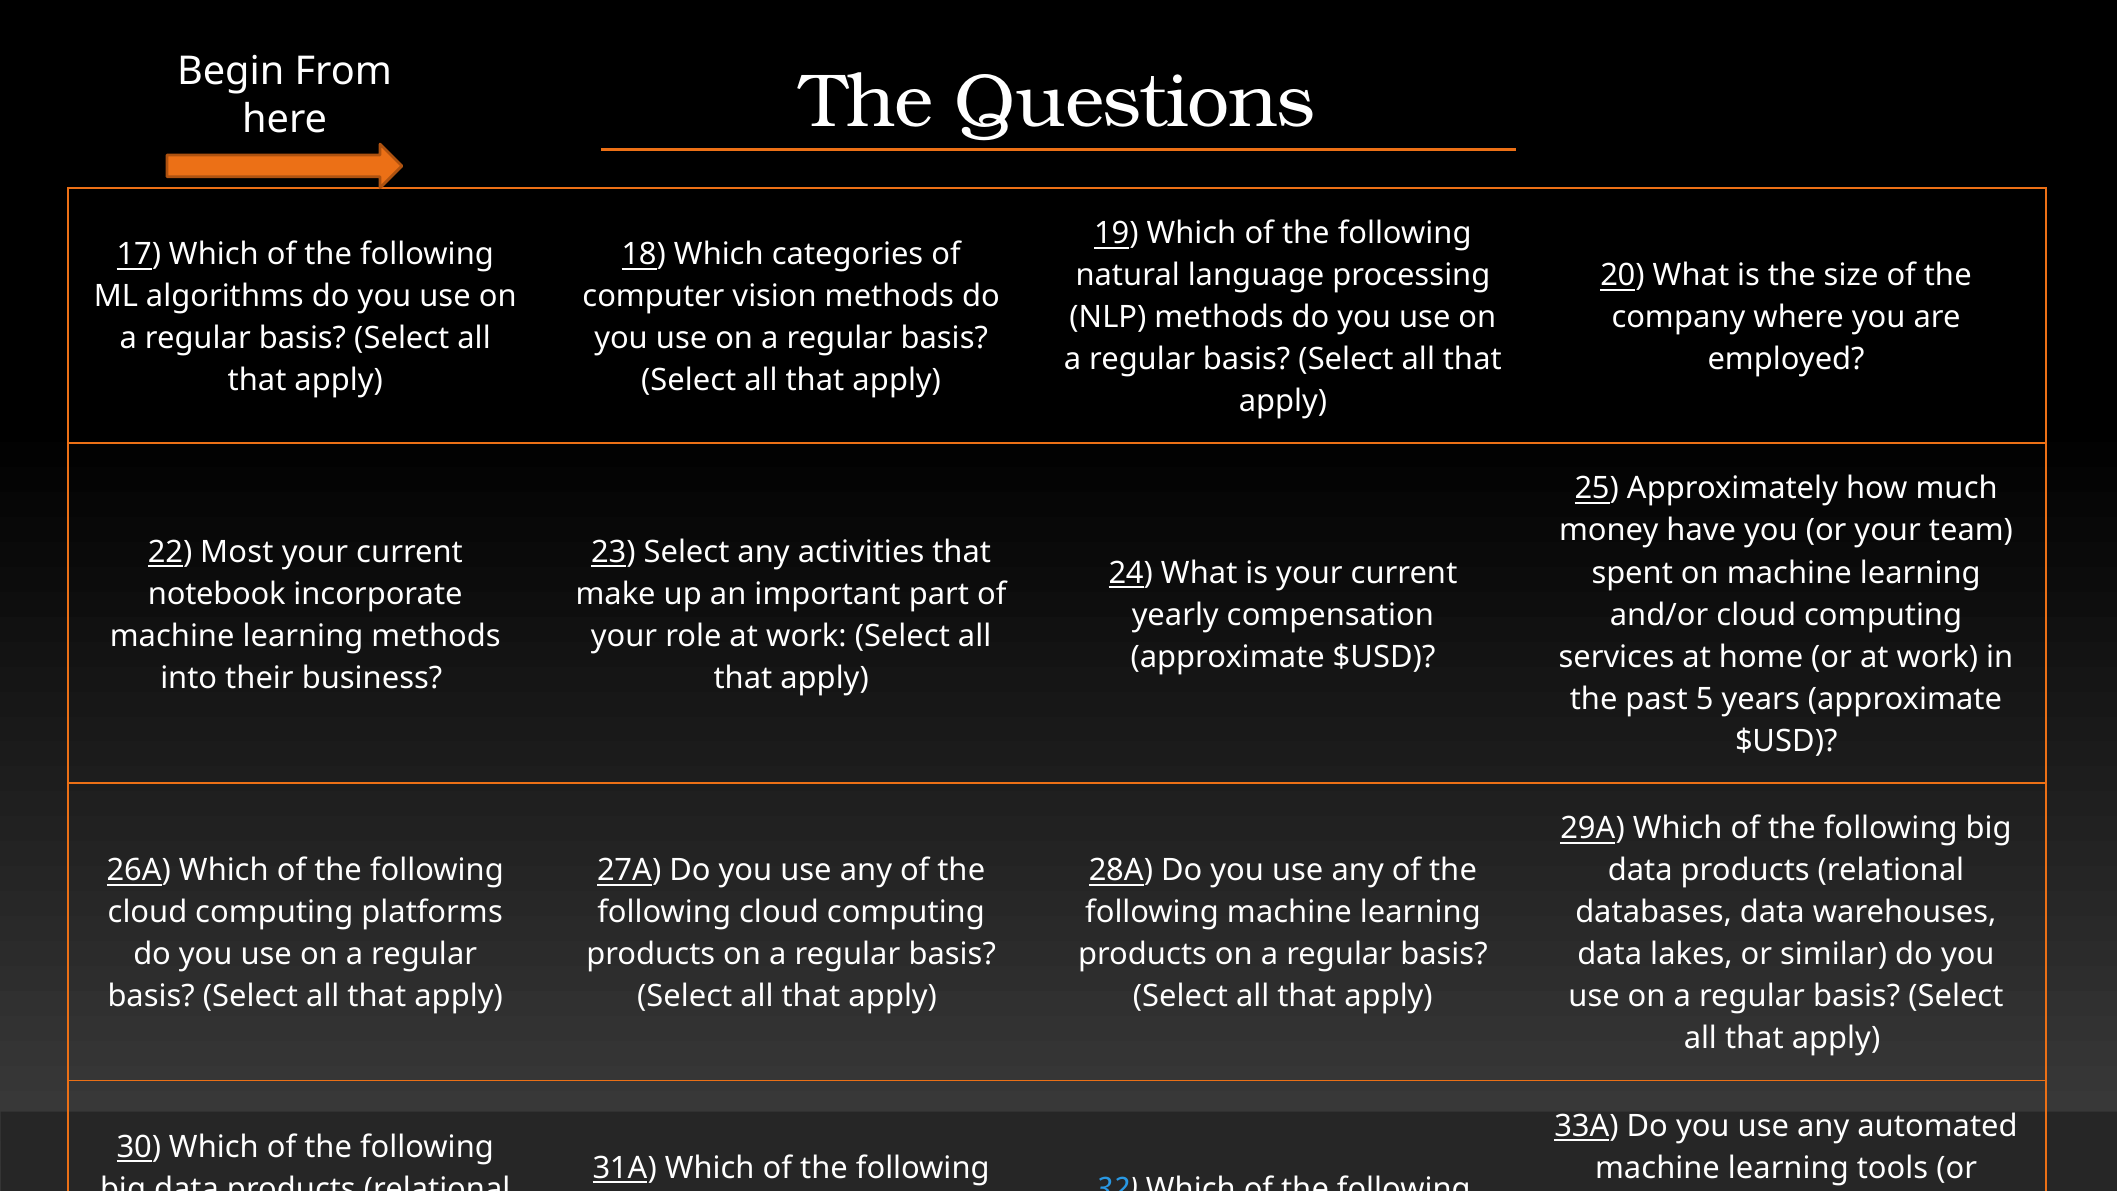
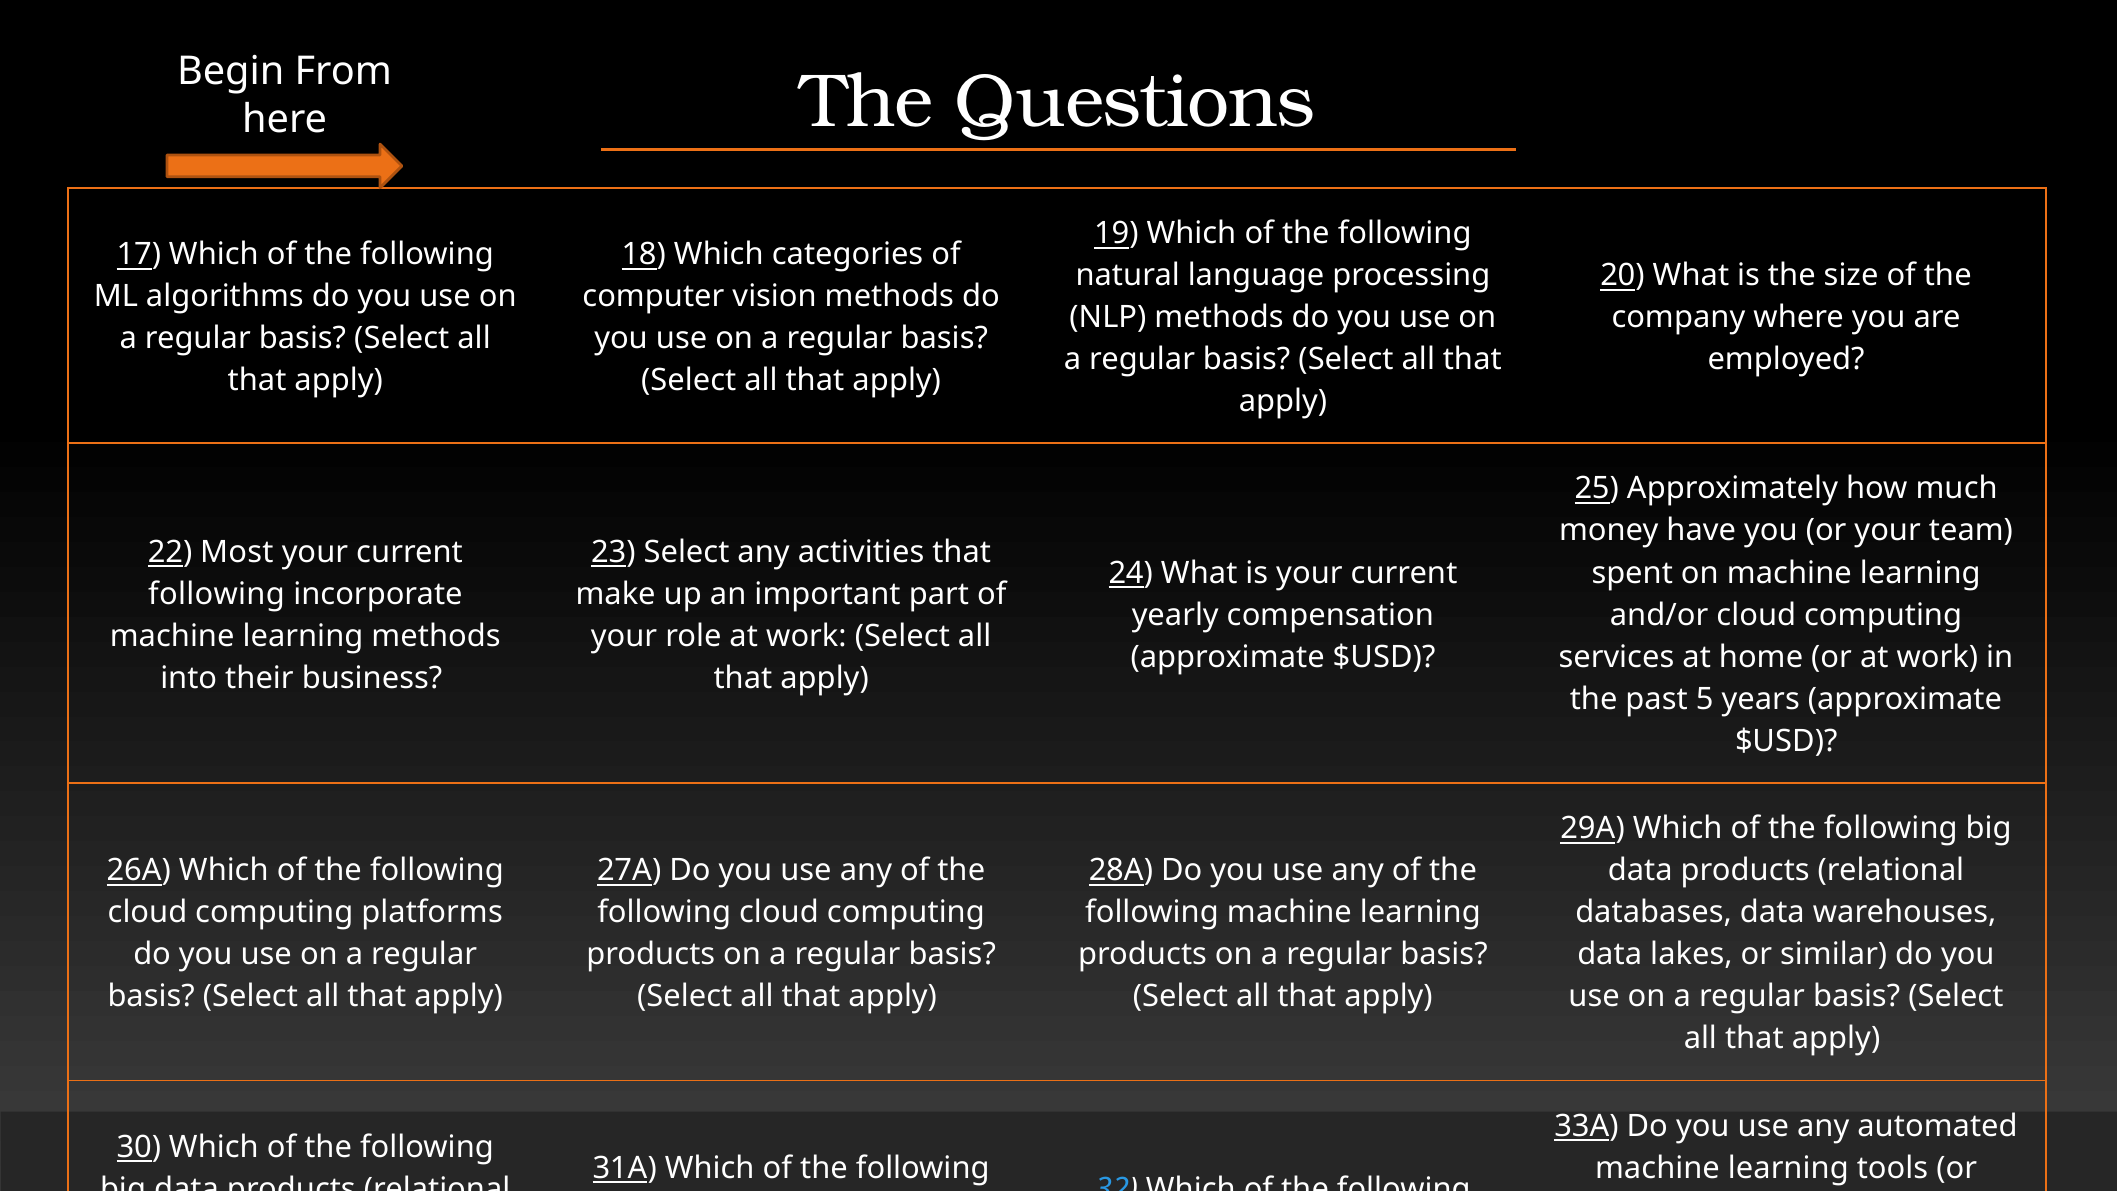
notebook: notebook -> following (216, 594)
